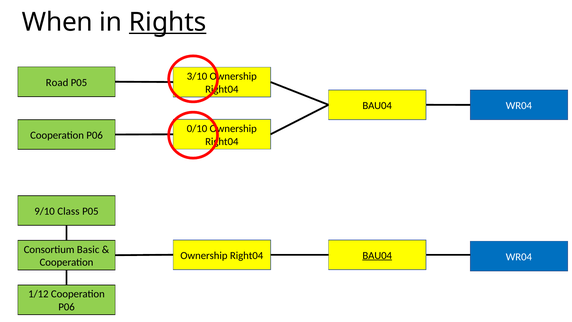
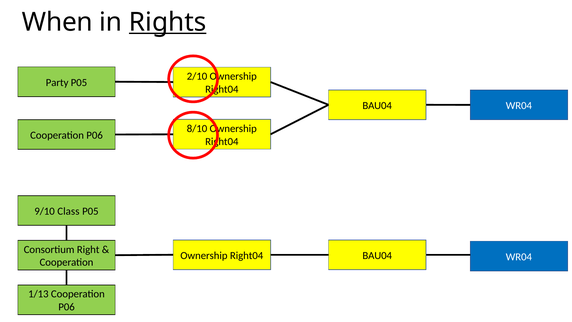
3/10: 3/10 -> 2/10 (197, 76)
Road: Road -> Party (57, 82)
0/10: 0/10 -> 8/10 (197, 129)
Basic: Basic -> Right (88, 249)
BAU04 underline: present -> none (377, 255)
1/12: 1/12 -> 1/13 (38, 294)
